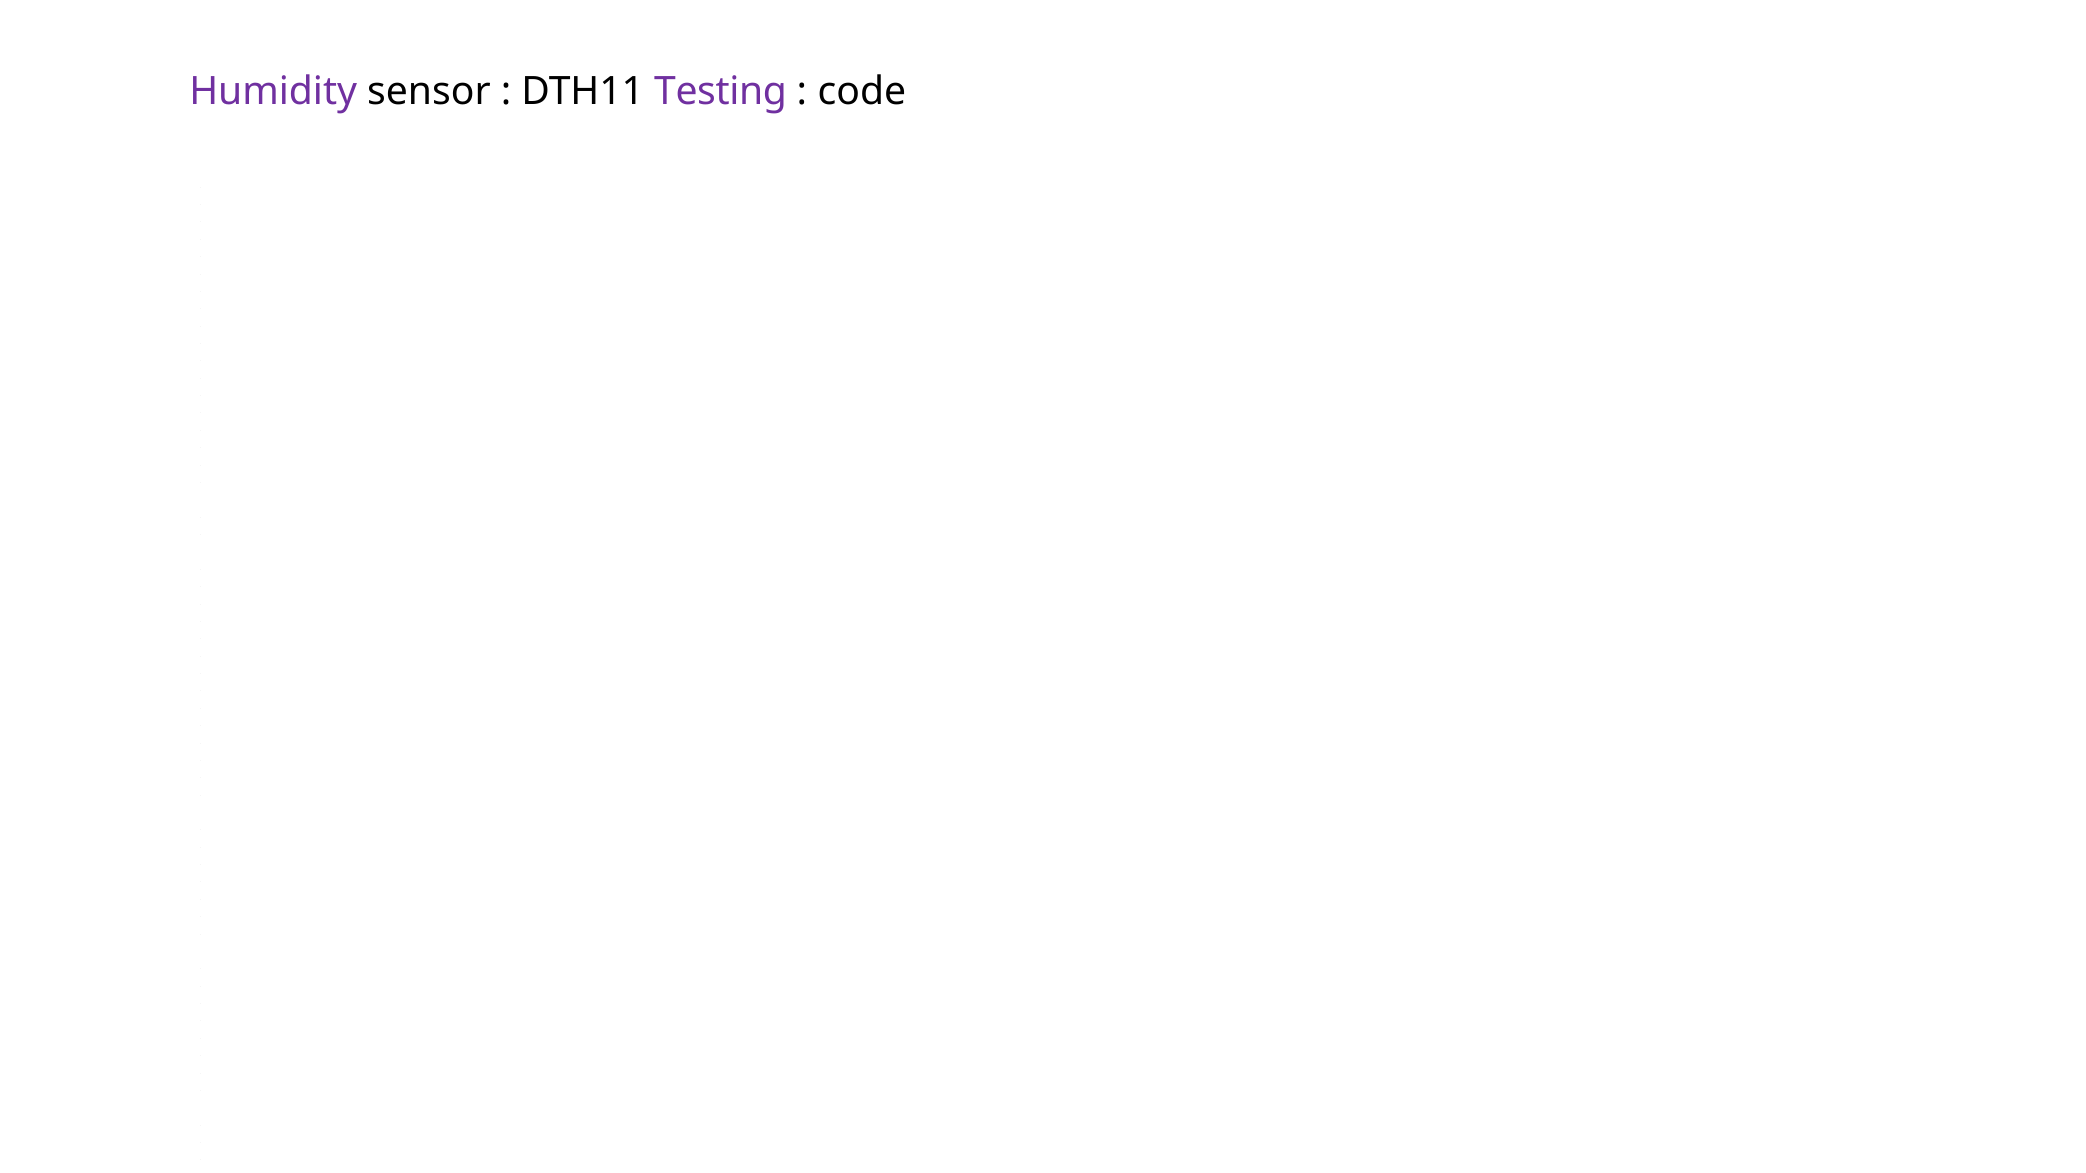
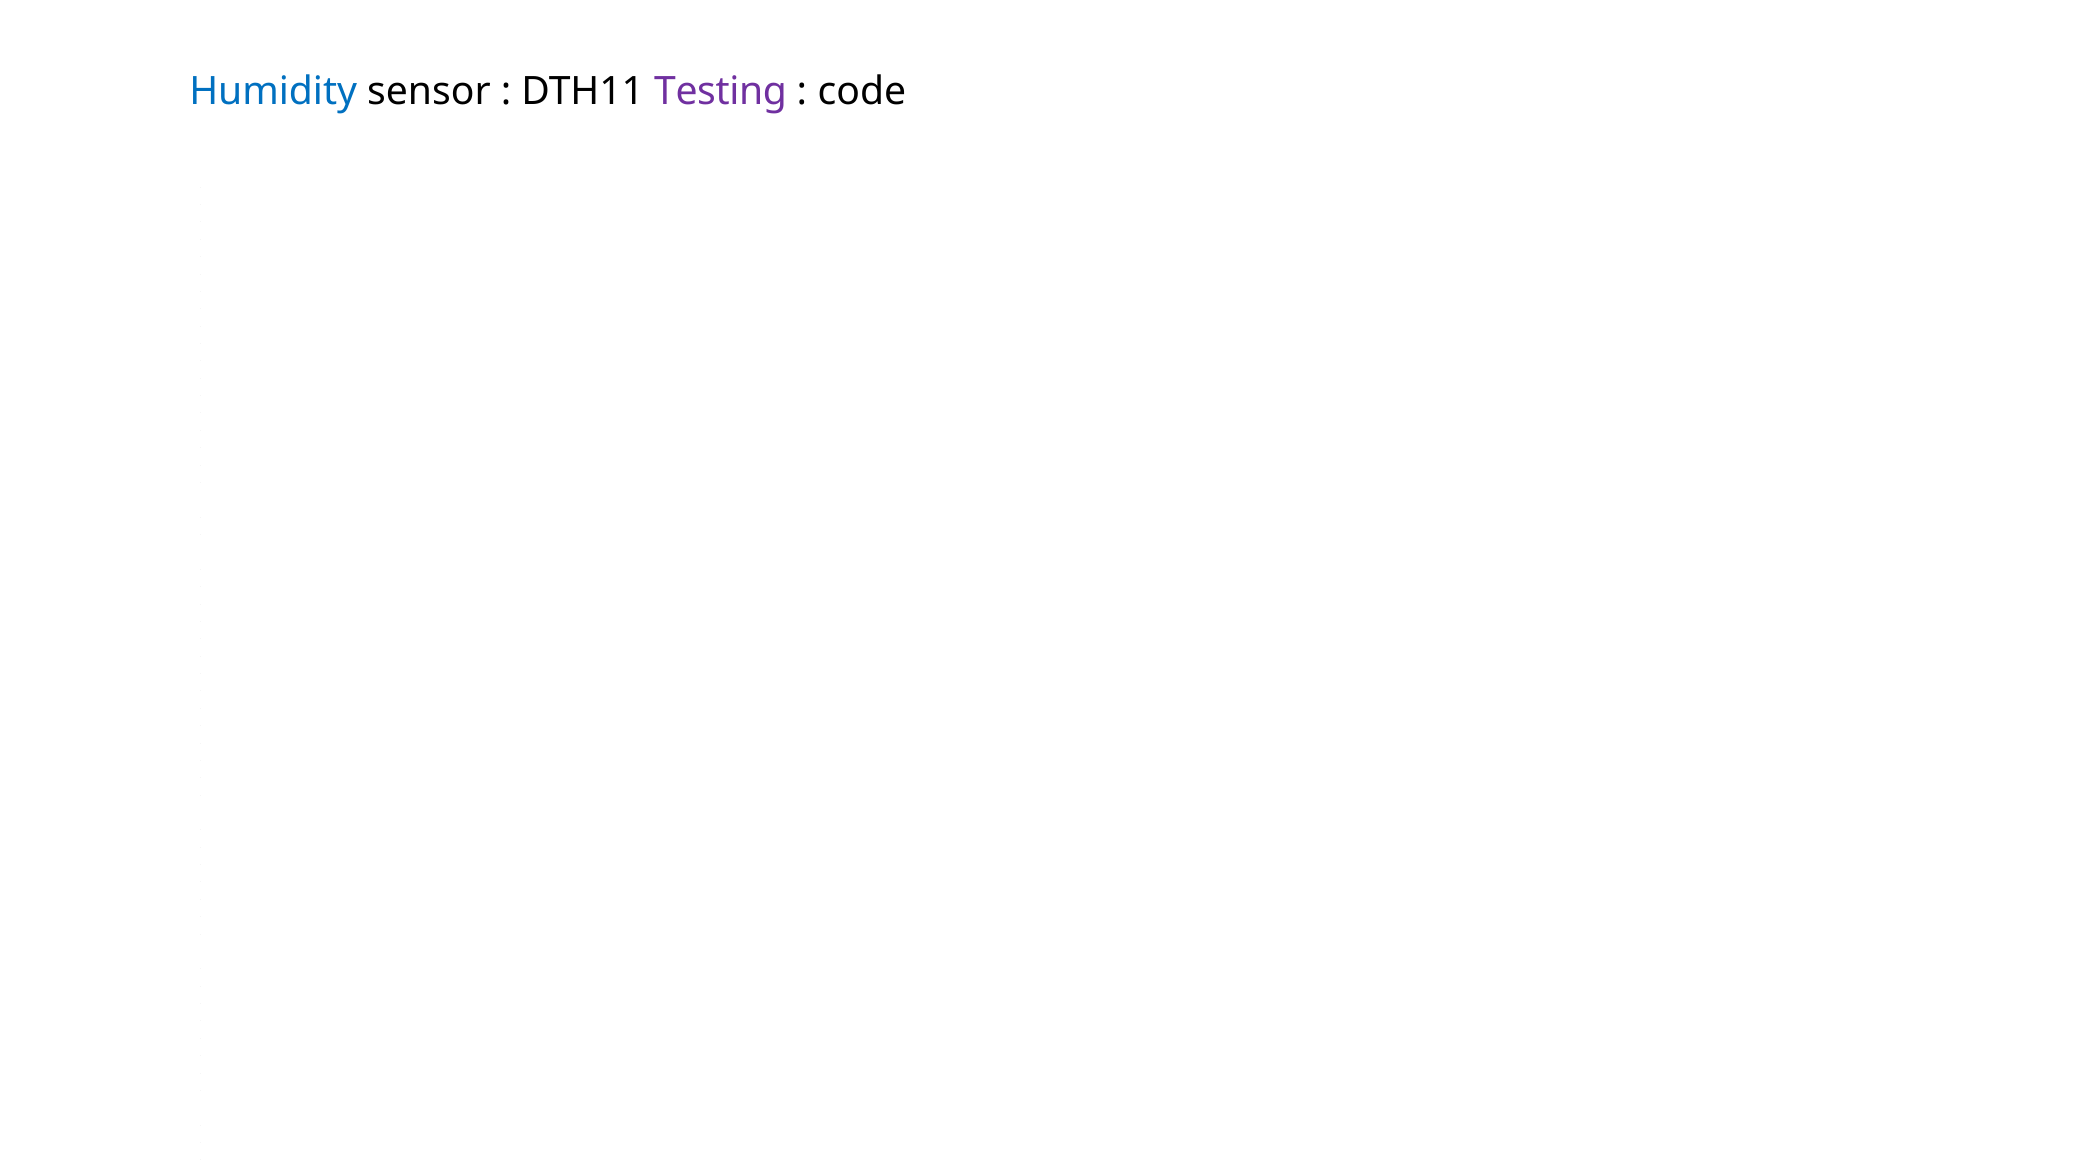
Humidity colour: purple -> blue (273, 92)
